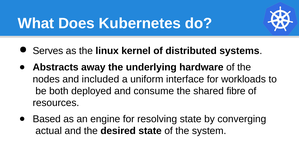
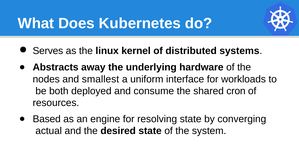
included: included -> smallest (100, 79)
fibre: fibre -> cron (236, 91)
